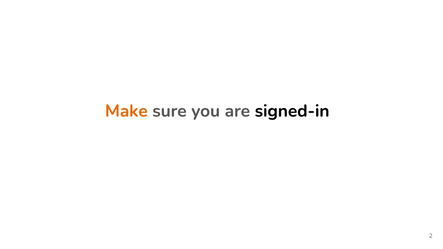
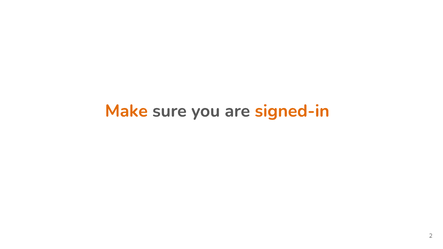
signed-in colour: black -> orange (292, 111)
